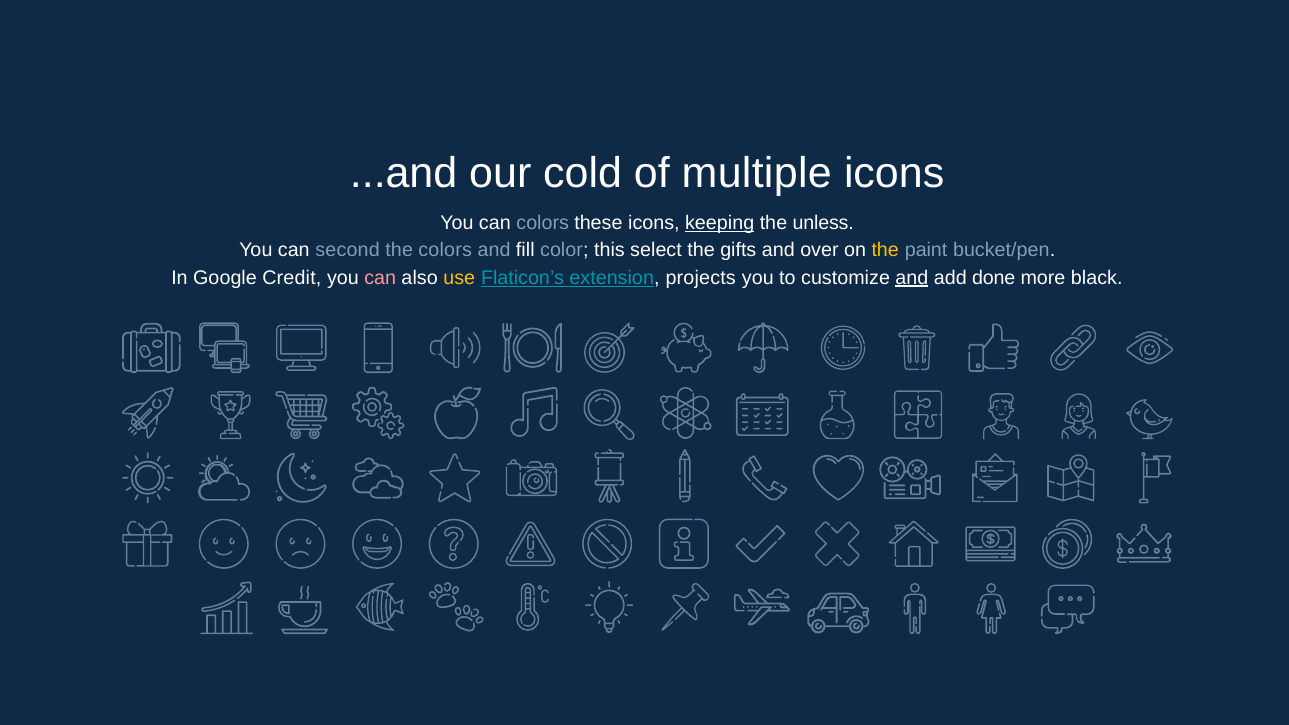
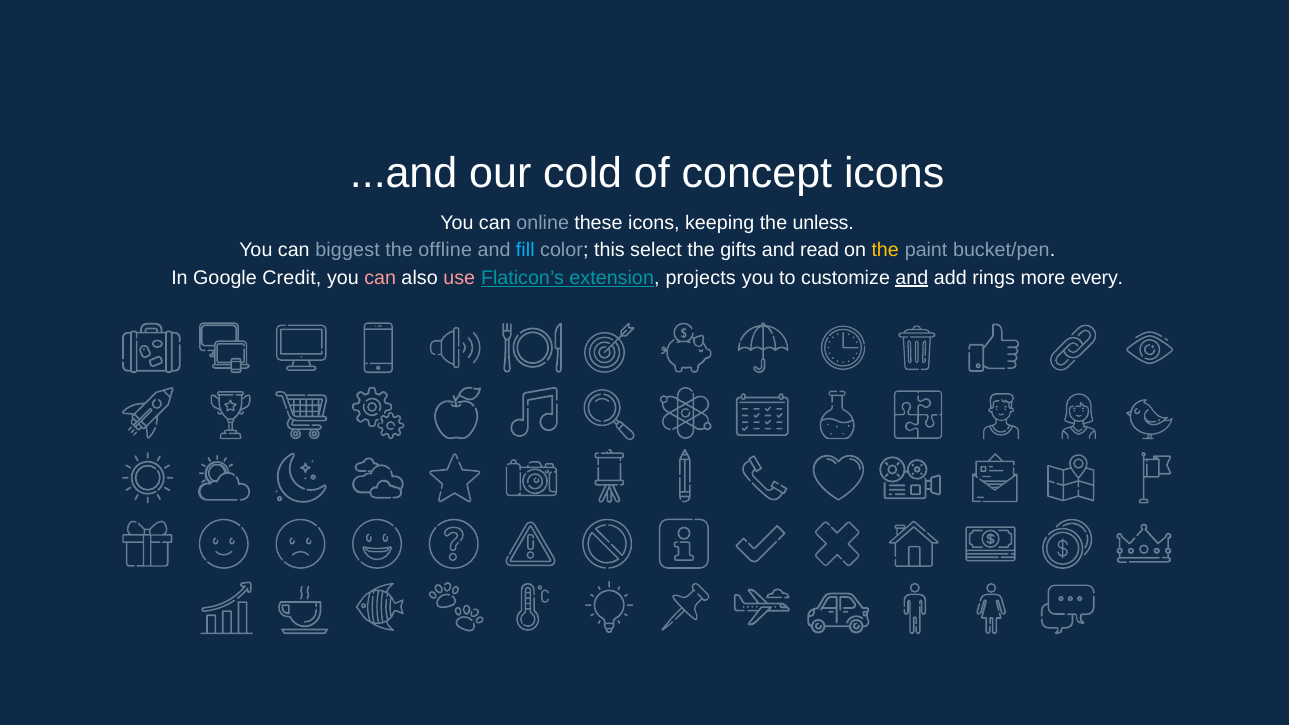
multiple: multiple -> concept (757, 173)
can colors: colors -> online (543, 223)
keeping underline: present -> none (720, 223)
second: second -> biggest (348, 250)
the colors: colors -> offline (445, 250)
fill colour: white -> light blue (525, 250)
over: over -> read (820, 250)
use colour: yellow -> pink (459, 278)
done: done -> rings (994, 278)
black: black -> every (1097, 278)
